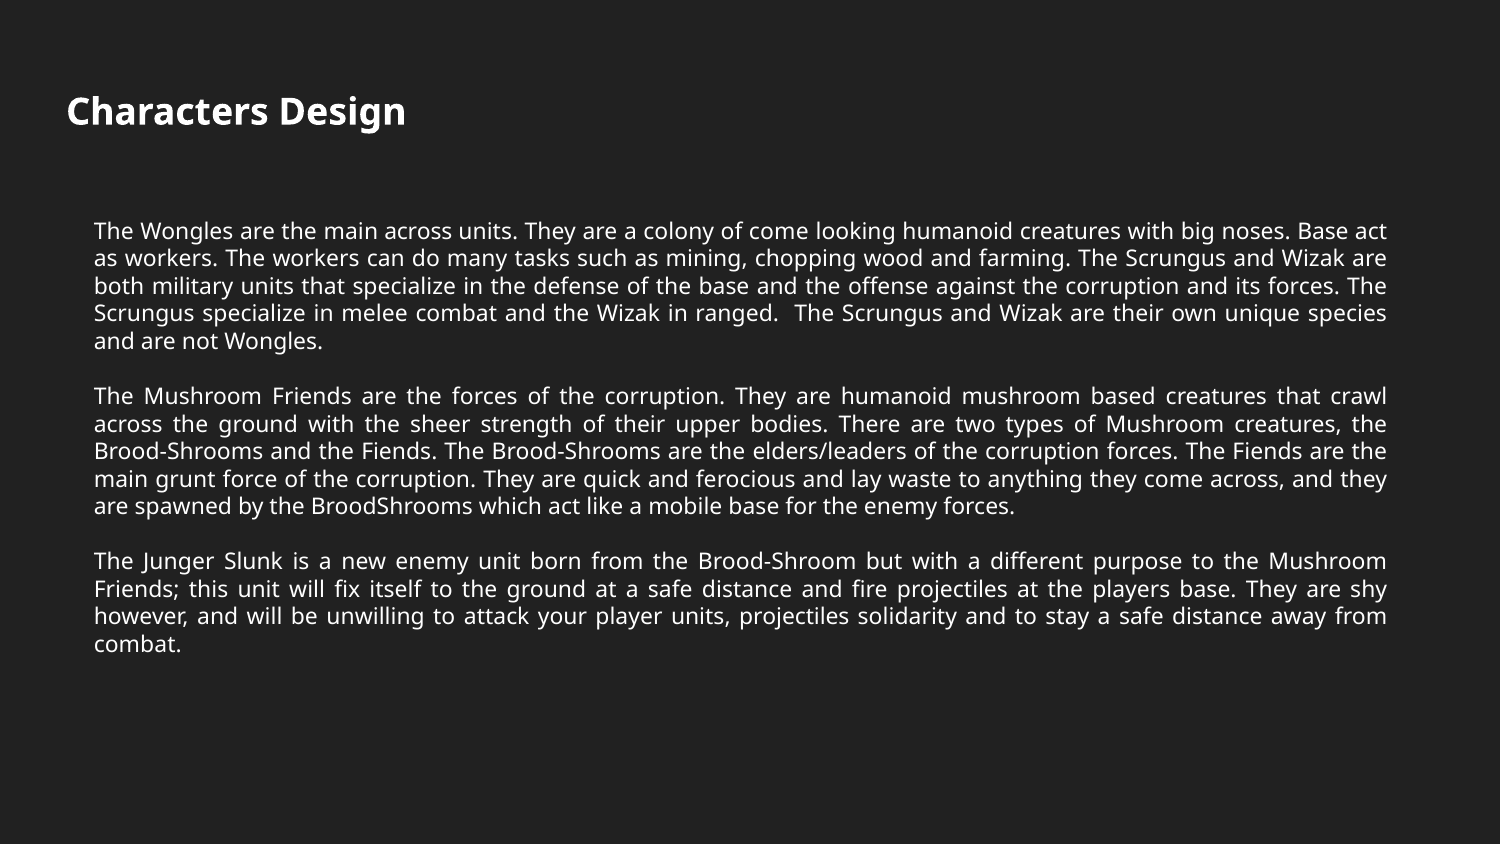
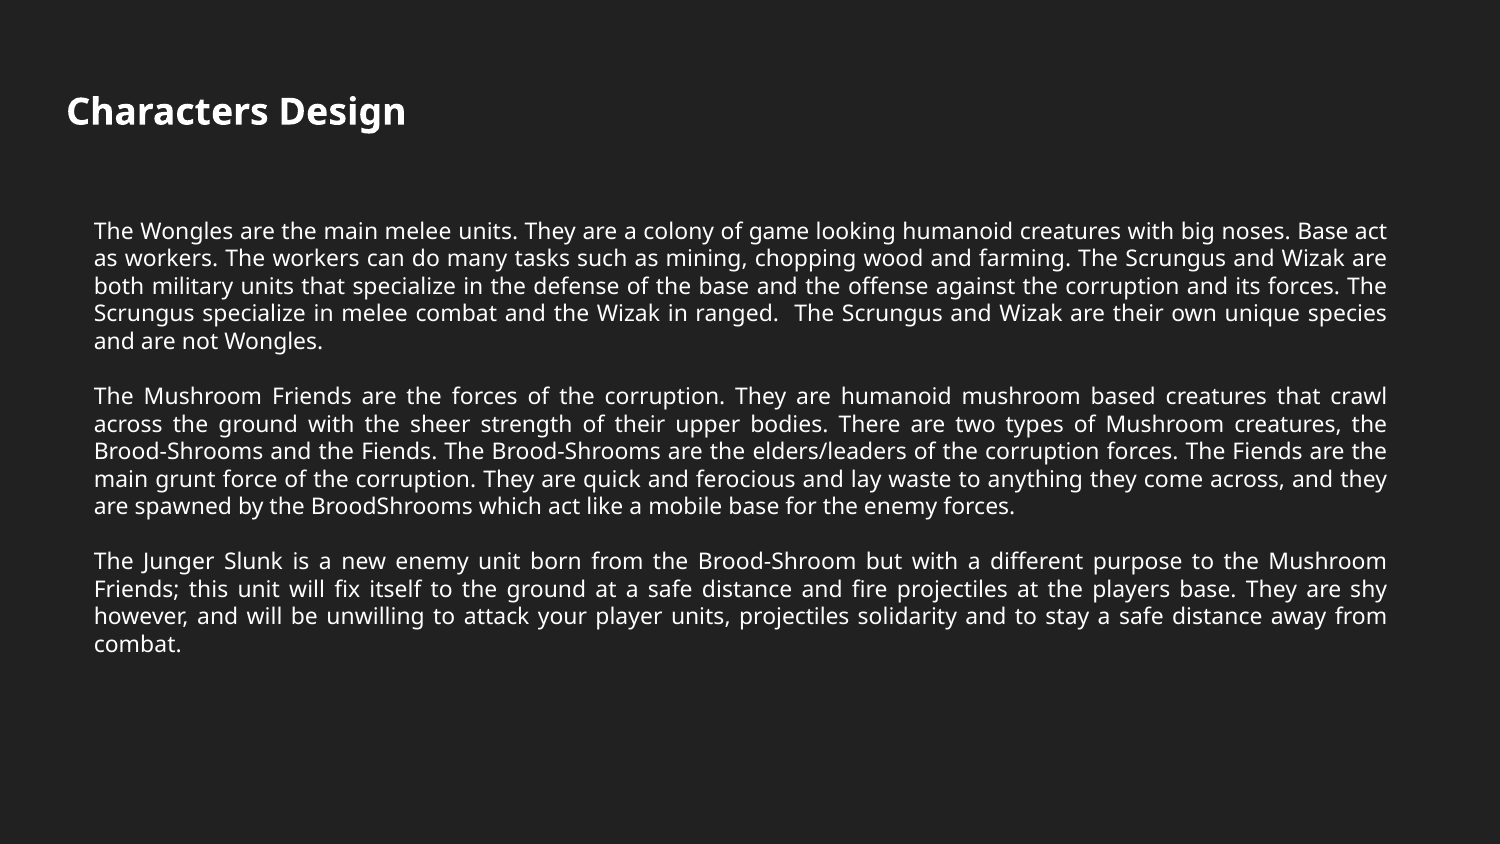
main across: across -> melee (418, 232)
of come: come -> game (779, 232)
